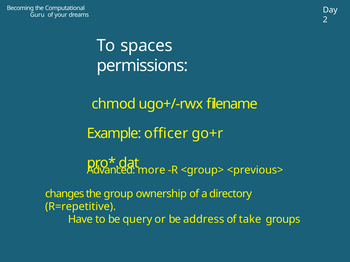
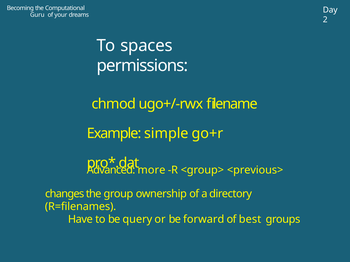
officer: officer -> simple (166, 134)
R=repetitive: R=repetitive -> R=filenames (81, 207)
address: address -> forward (204, 220)
take: take -> best (250, 220)
